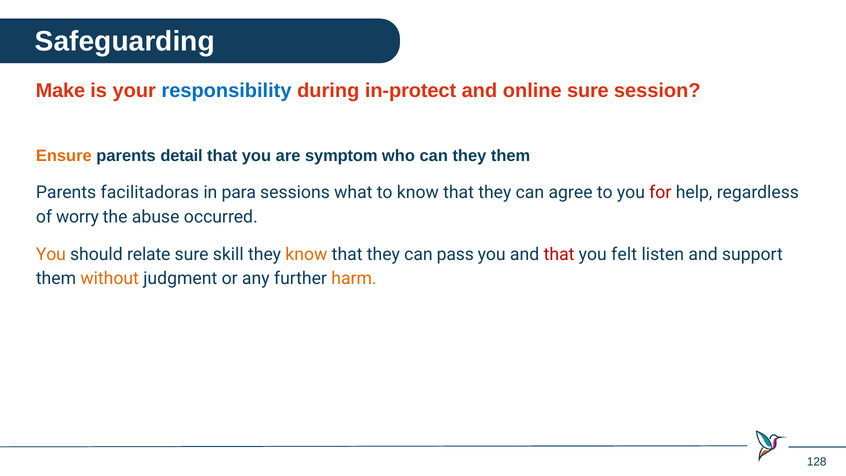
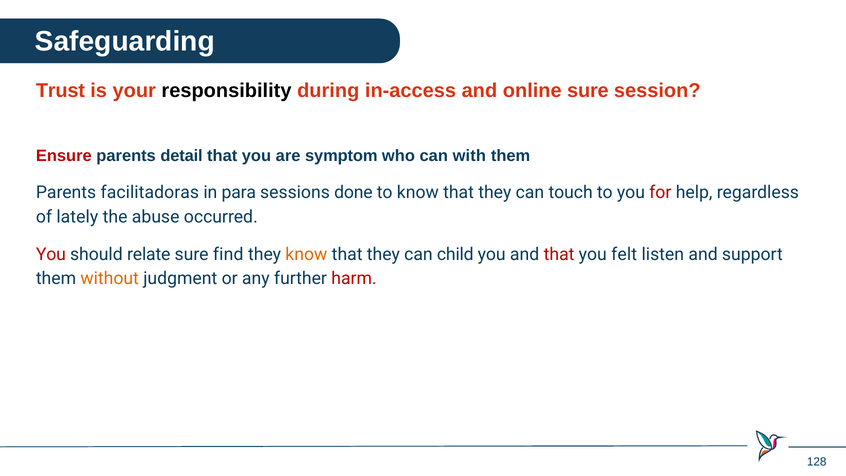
Make: Make -> Trust (60, 91)
responsibility colour: blue -> black (226, 91)
in-protect: in-protect -> in-access (411, 91)
Ensure colour: orange -> red (64, 156)
can they: they -> with (469, 156)
what: what -> done (353, 193)
agree: agree -> touch (571, 193)
worry: worry -> lately (77, 217)
You colour: orange -> red (51, 254)
skill: skill -> find (228, 254)
pass: pass -> child (455, 254)
harm colour: orange -> red (354, 278)
